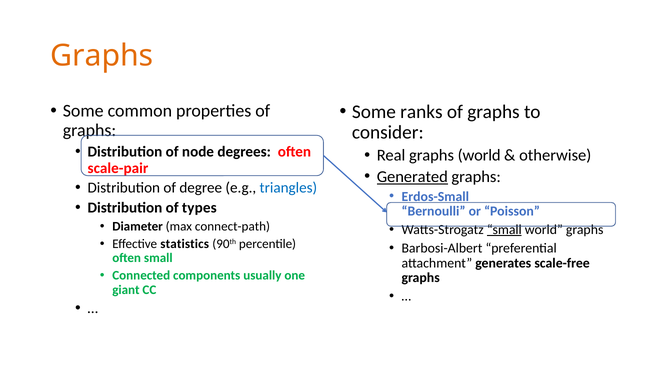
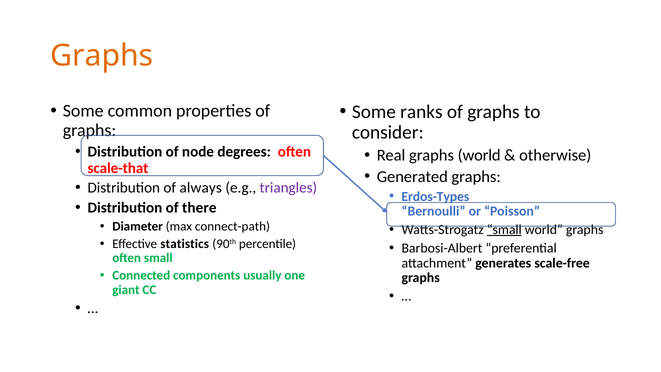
scale-pair: scale-pair -> scale-that (118, 168)
Generated underline: present -> none (412, 177)
degree: degree -> always (201, 188)
triangles colour: blue -> purple (288, 188)
Erdos-Small: Erdos-Small -> Erdos-Types (435, 196)
types: types -> there (199, 208)
